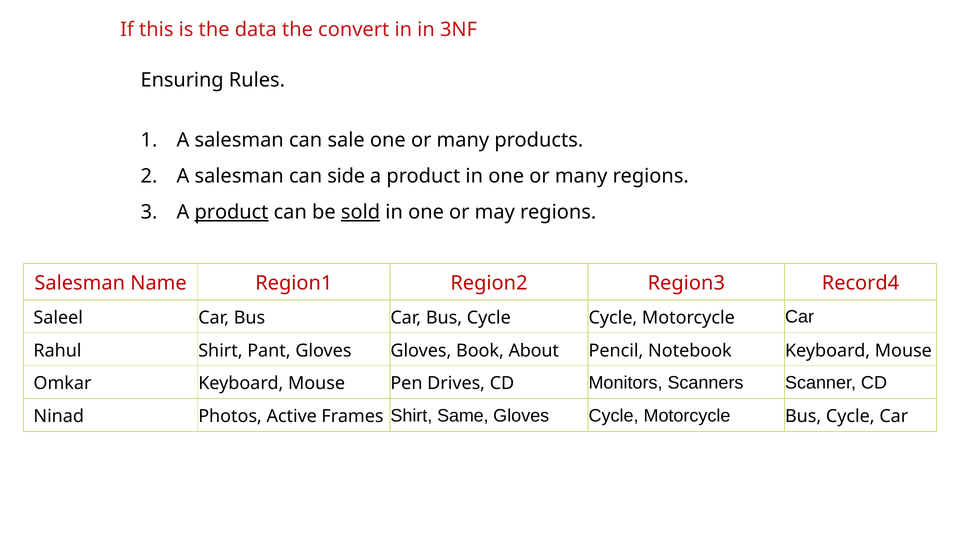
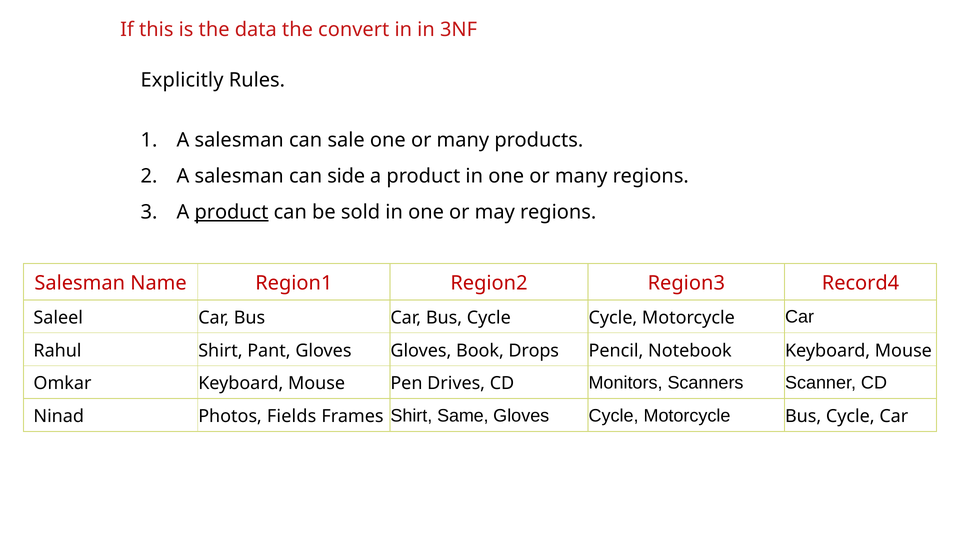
Ensuring: Ensuring -> Explicitly (182, 80)
sold underline: present -> none (361, 212)
About: About -> Drops (534, 351)
Active: Active -> Fields (292, 416)
